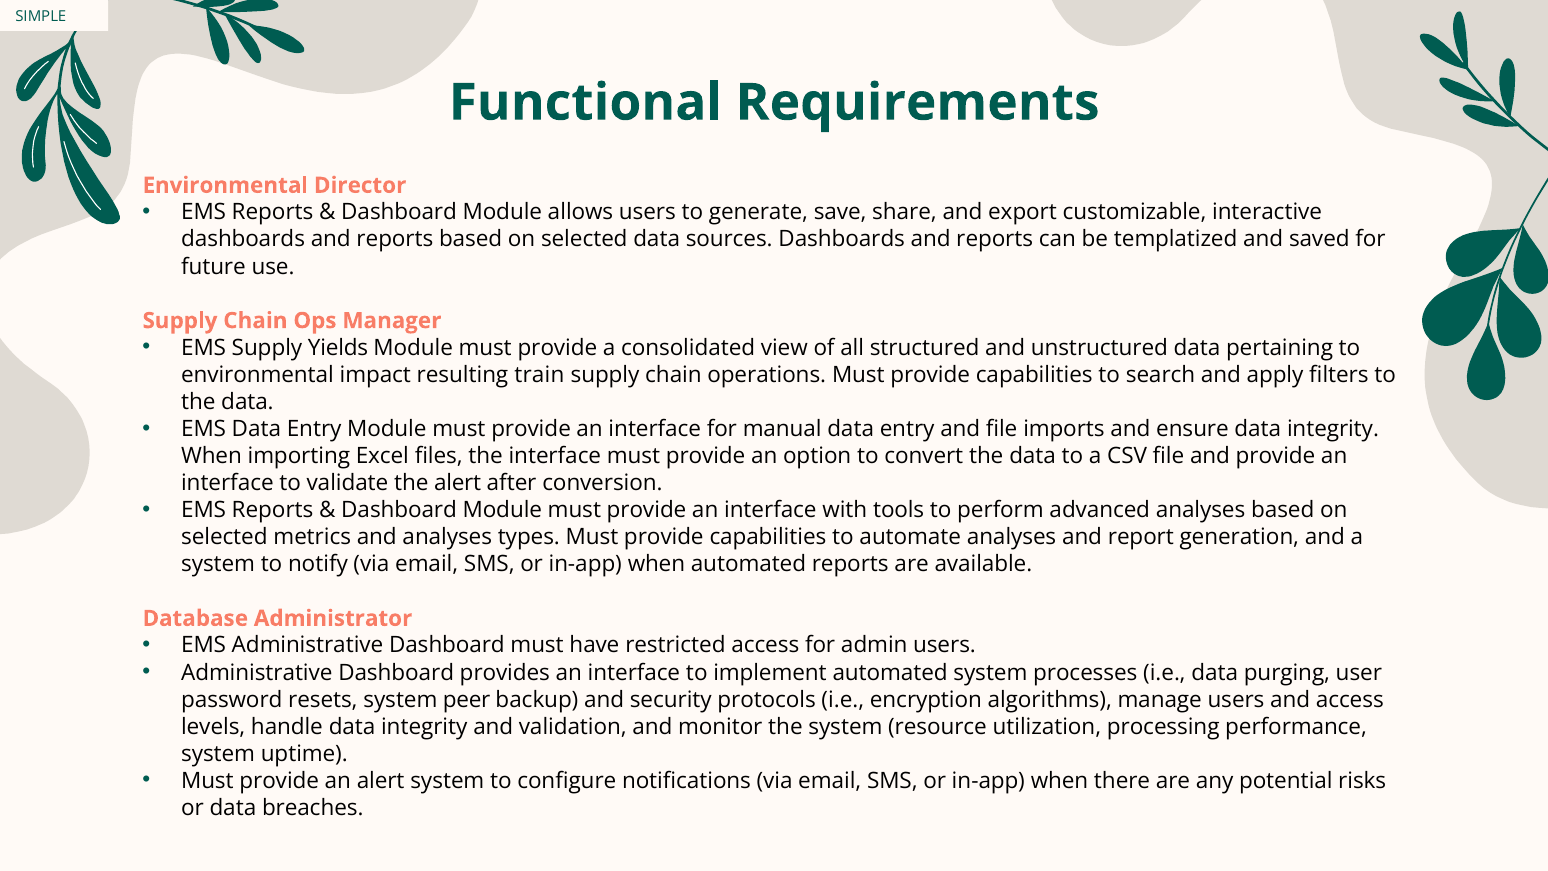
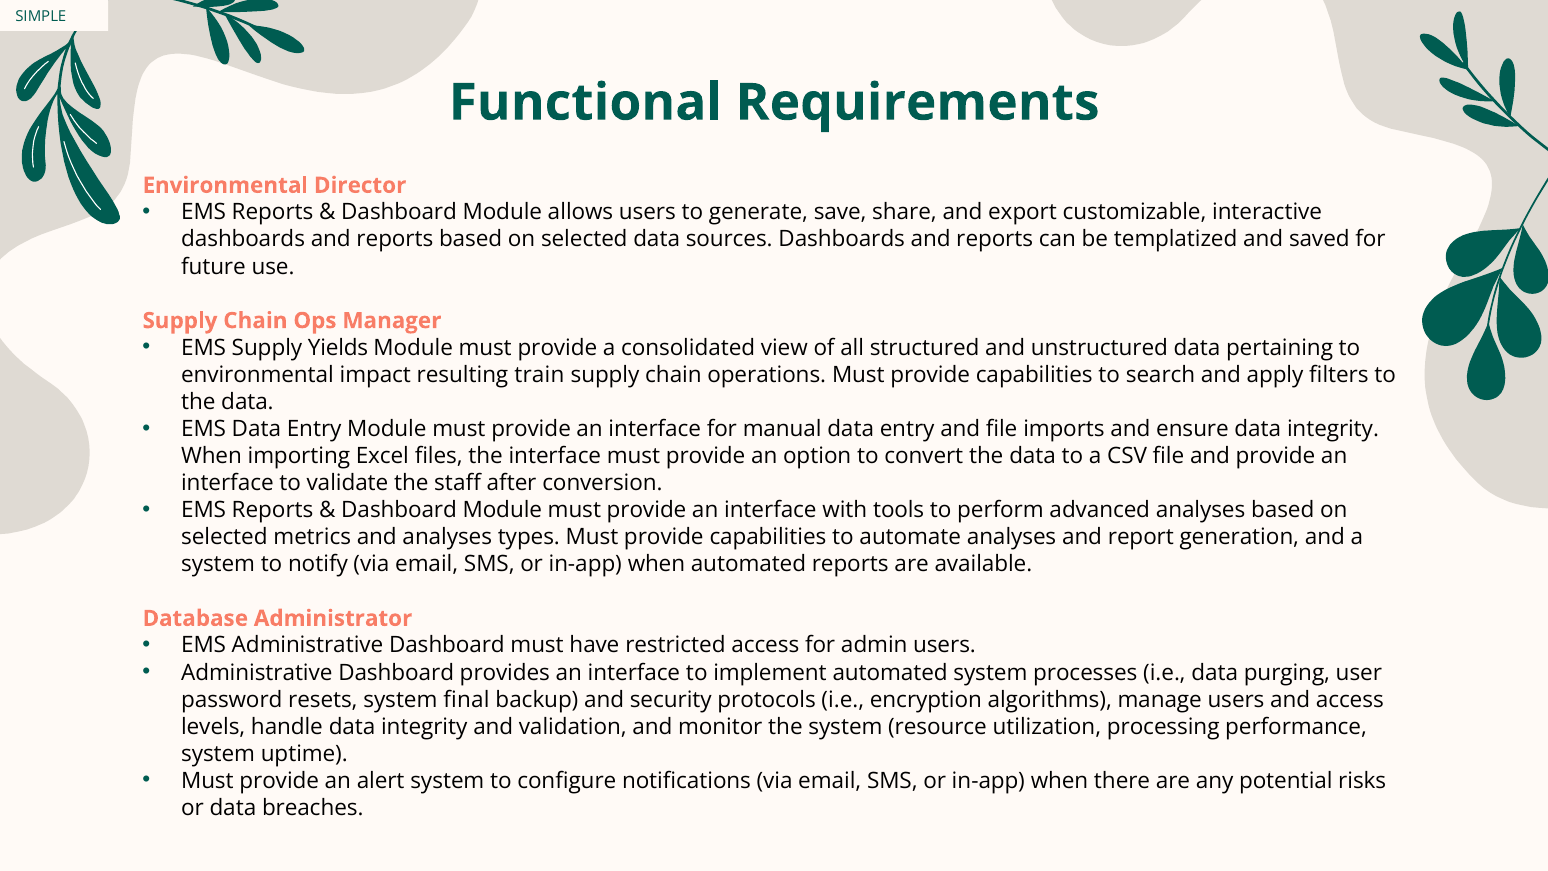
the alert: alert -> staff (457, 483)
peer: peer -> final (466, 699)
